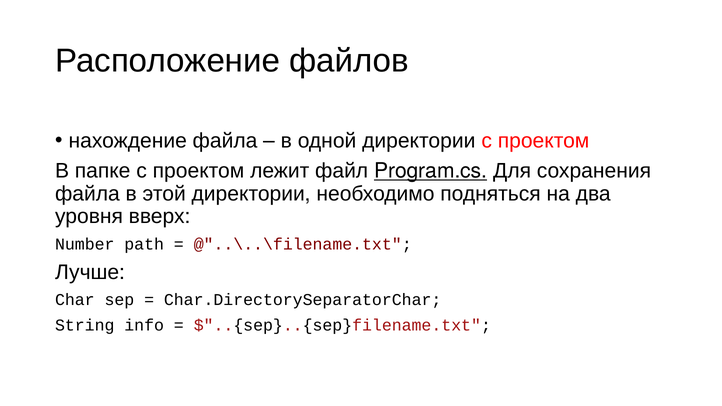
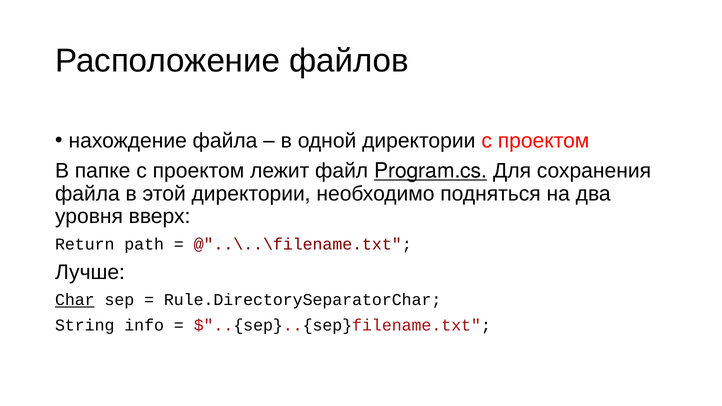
Number: Number -> Return (85, 244)
Char underline: none -> present (75, 300)
Char.DirectorySeparatorChar: Char.DirectorySeparatorChar -> Rule.DirectorySeparatorChar (303, 300)
